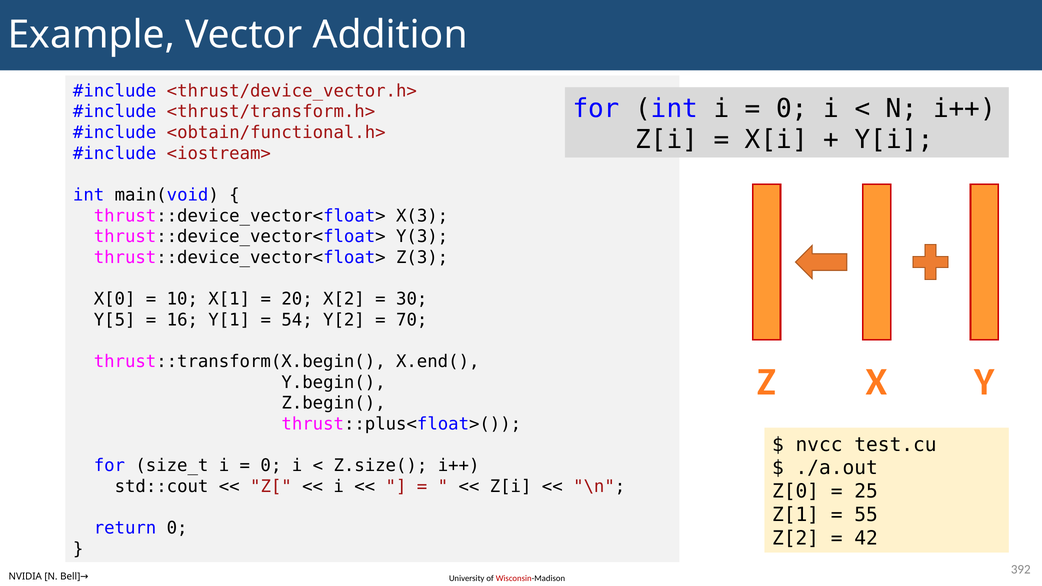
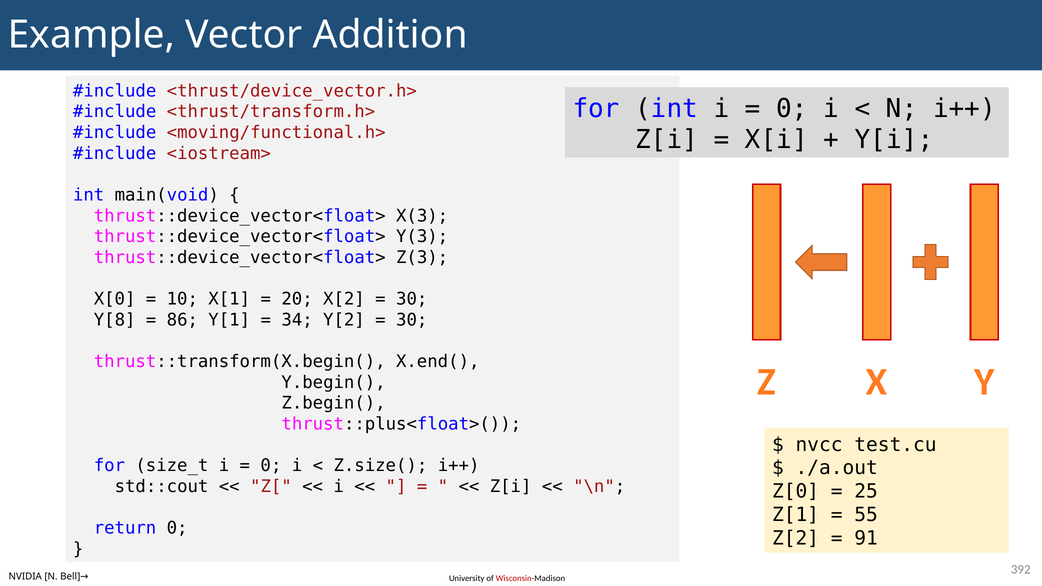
<obtain/functional.h>: <obtain/functional.h> -> <moving/functional.h> (276, 133)
Y[5: Y[5 -> Y[8 (115, 320)
16: 16 -> 86 (182, 320)
54: 54 -> 34 (297, 320)
70: 70 -> 30 (412, 320)
42: 42 -> 91 (866, 538)
